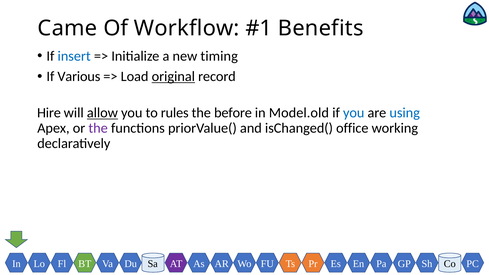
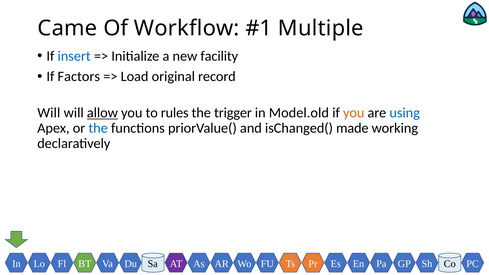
Benefits: Benefits -> Multiple (321, 28)
timing: timing -> facility (219, 56)
Various: Various -> Factors (79, 77)
original underline: present -> none (173, 77)
Hire: Hire -> Will (49, 113)
before: before -> trigger (233, 113)
you colour: blue -> orange (354, 113)
the colour: purple -> blue (98, 128)
office: office -> made (352, 128)
